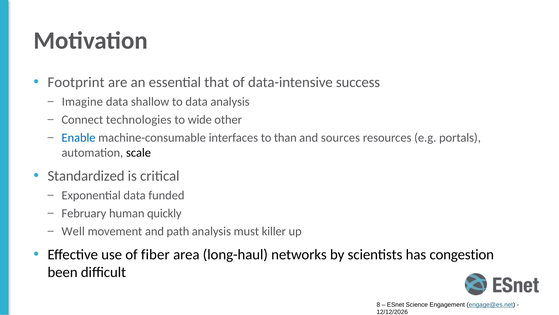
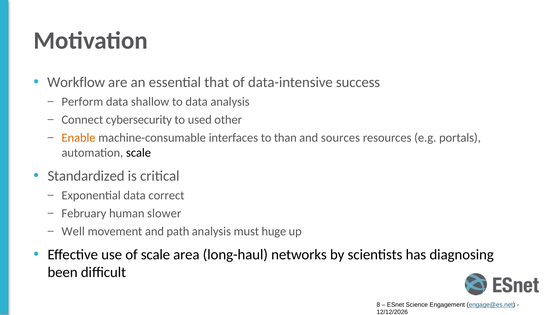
Footprint: Footprint -> Workflow (76, 82)
Imagine: Imagine -> Perform (82, 101)
technologies: technologies -> cybersecurity (139, 119)
wide: wide -> used (200, 119)
Enable colour: blue -> orange (79, 137)
funded: funded -> correct (166, 195)
quickly: quickly -> slower (164, 213)
killer: killer -> huge (274, 231)
of fiber: fiber -> scale (155, 254)
congestion: congestion -> diagnosing (462, 254)
